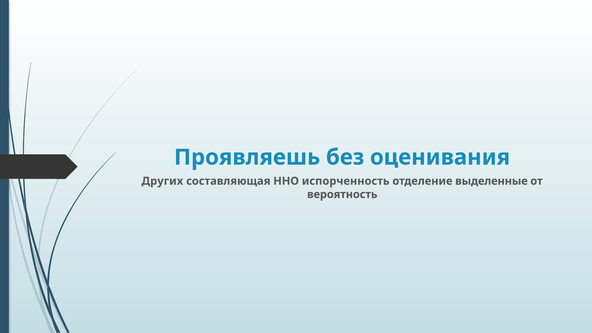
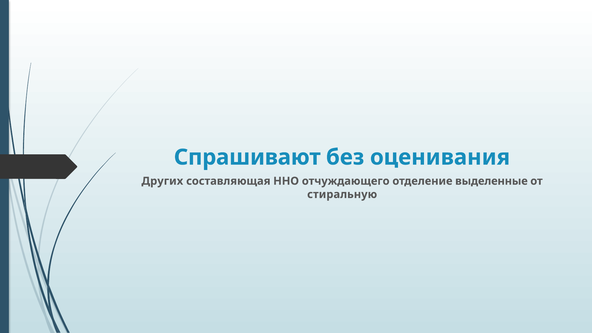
Проявляешь: Проявляешь -> Спрашивают (247, 157)
испорченность: испорченность -> отчуждающего (346, 181)
вероятность: вероятность -> стиральную (342, 194)
